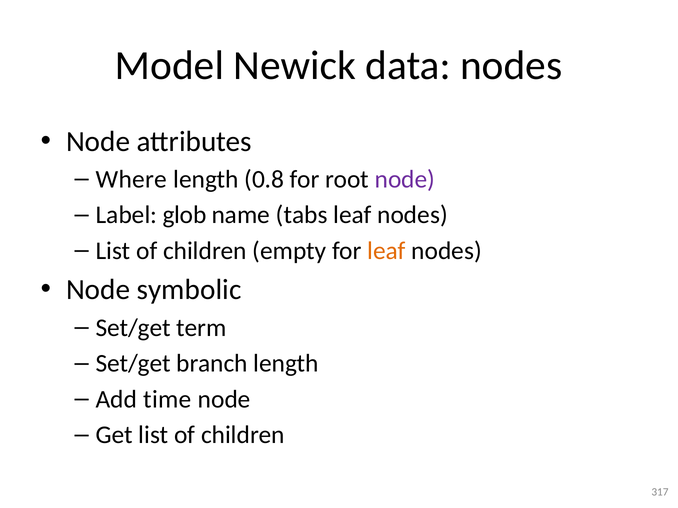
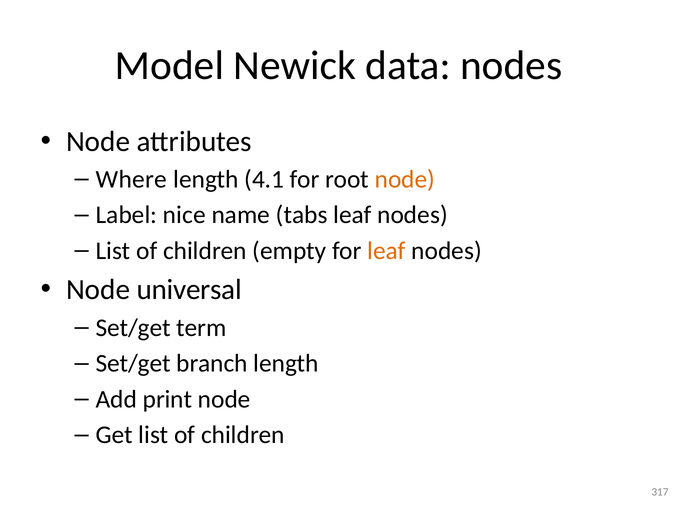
0.8: 0.8 -> 4.1 (264, 179)
node colour: purple -> orange (405, 179)
glob: glob -> nice (184, 215)
symbolic: symbolic -> universal (189, 290)
time: time -> print (168, 400)
